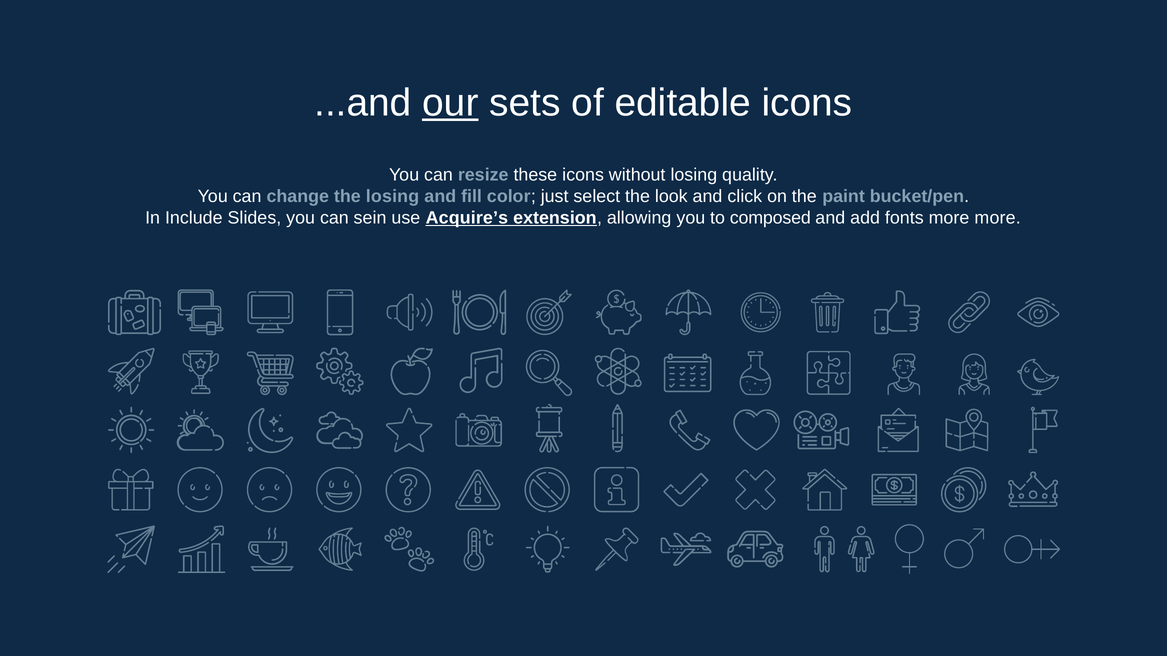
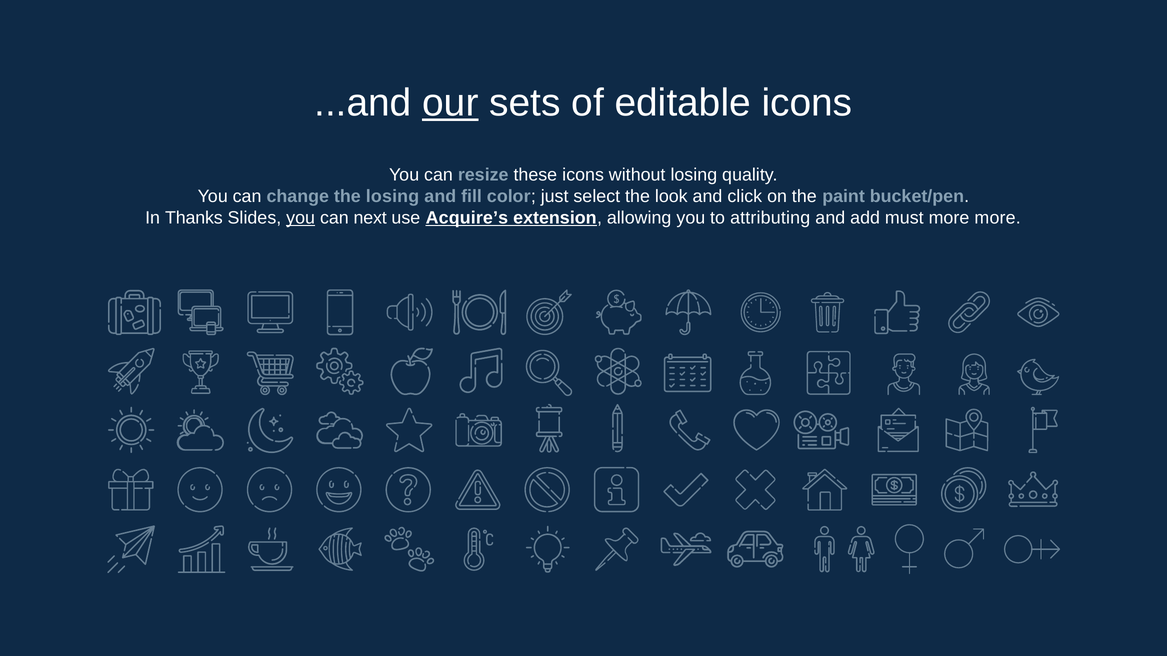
Include: Include -> Thanks (194, 218)
you underline: none -> present (301, 218)
sein: sein -> next (370, 218)
composed: composed -> attributing (770, 218)
fonts: fonts -> must (904, 218)
